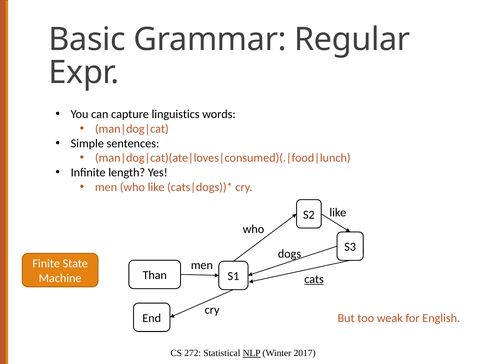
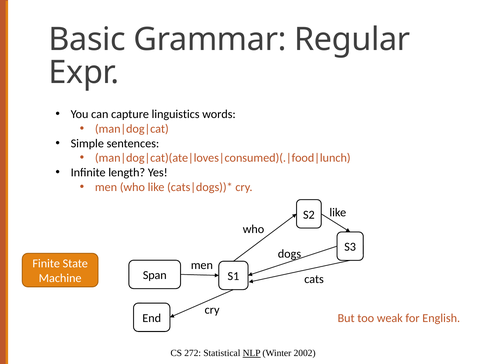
Than: Than -> Span (155, 276)
cats underline: present -> none (314, 279)
2017: 2017 -> 2002 (305, 354)
